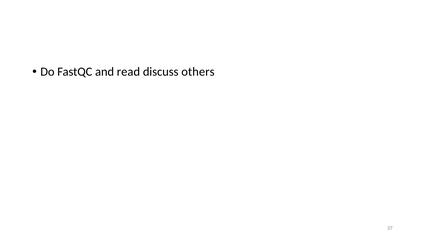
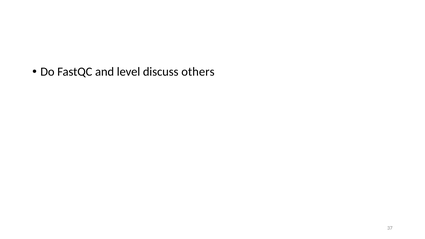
read: read -> level (128, 72)
